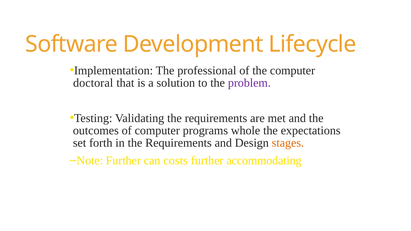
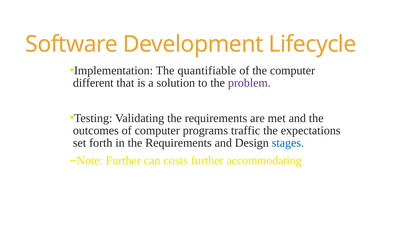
professional: professional -> quantifiable (207, 71)
doctoral: doctoral -> different (93, 83)
whole: whole -> traffic (246, 131)
stages colour: orange -> blue (288, 143)
